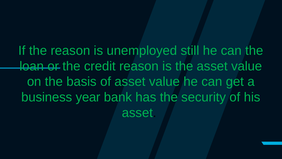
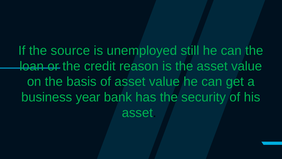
the reason: reason -> source (70, 50)
